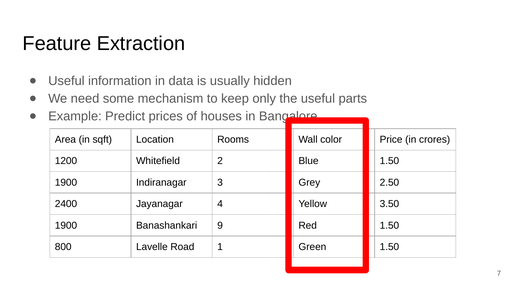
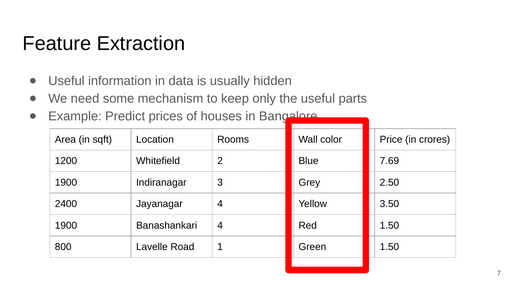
Blue 1.50: 1.50 -> 7.69 (389, 161)
Banashankari 9: 9 -> 4 (220, 225)
